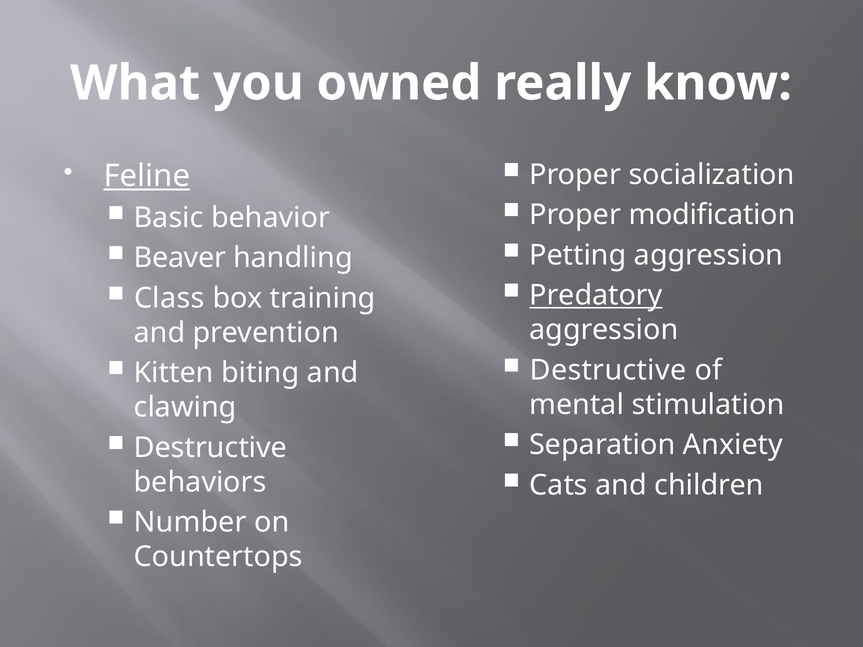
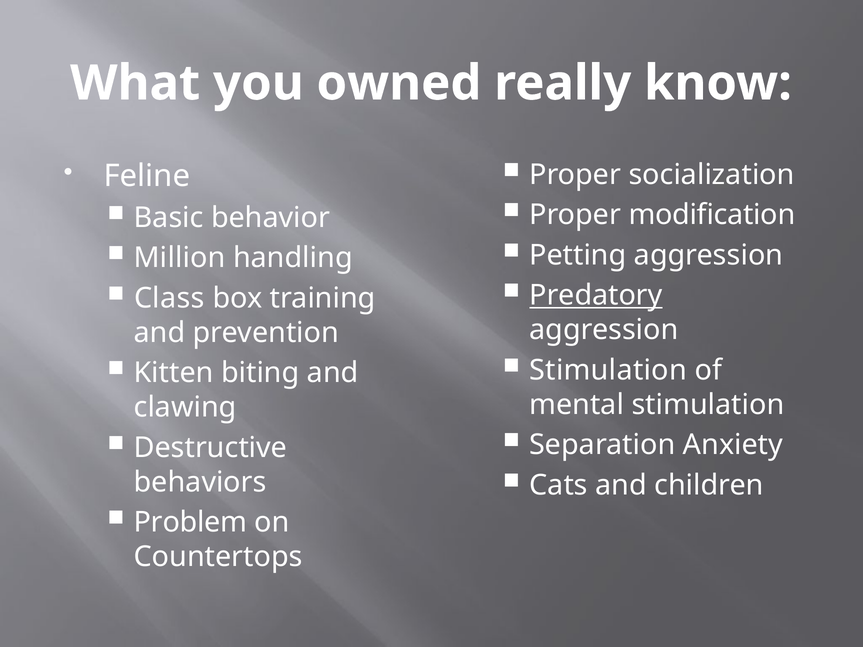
Feline underline: present -> none (147, 176)
Beaver: Beaver -> Million (180, 258)
Destructive: Destructive -> Stimulation (608, 370)
Number: Number -> Problem (190, 523)
